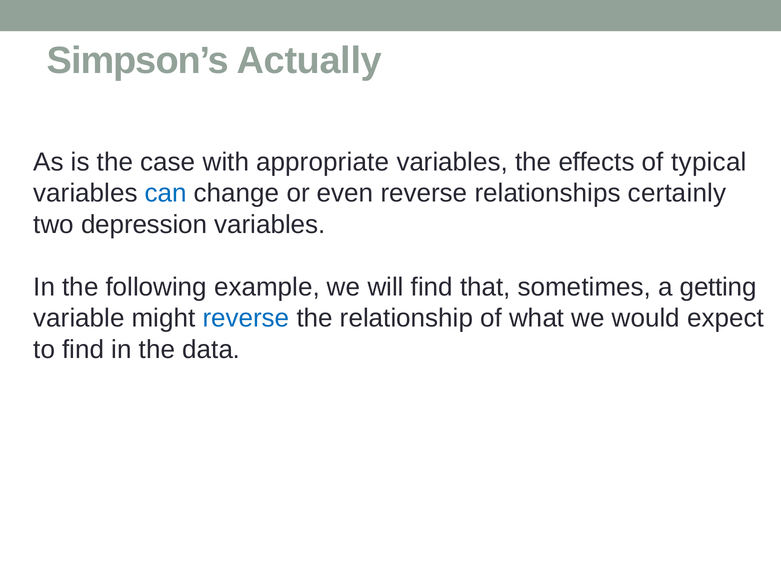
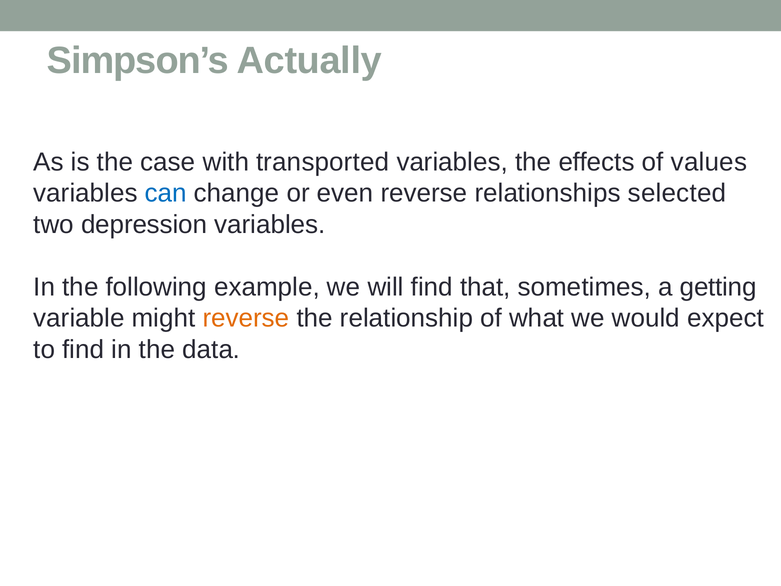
appropriate: appropriate -> transported (323, 162)
typical: typical -> values (709, 162)
certainly: certainly -> selected (677, 193)
reverse colour: blue -> orange (246, 318)
